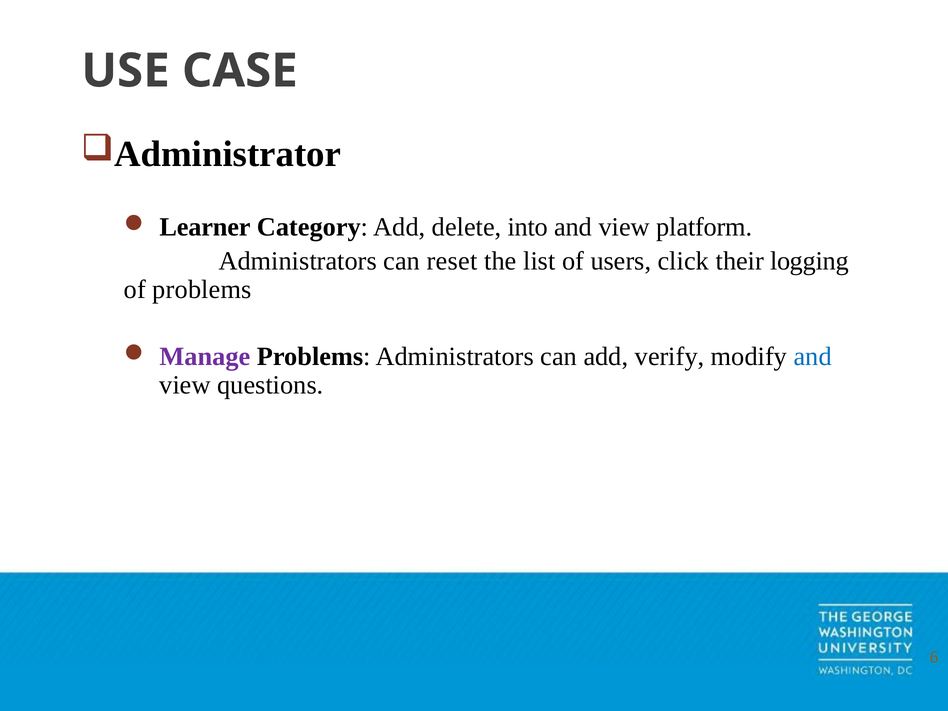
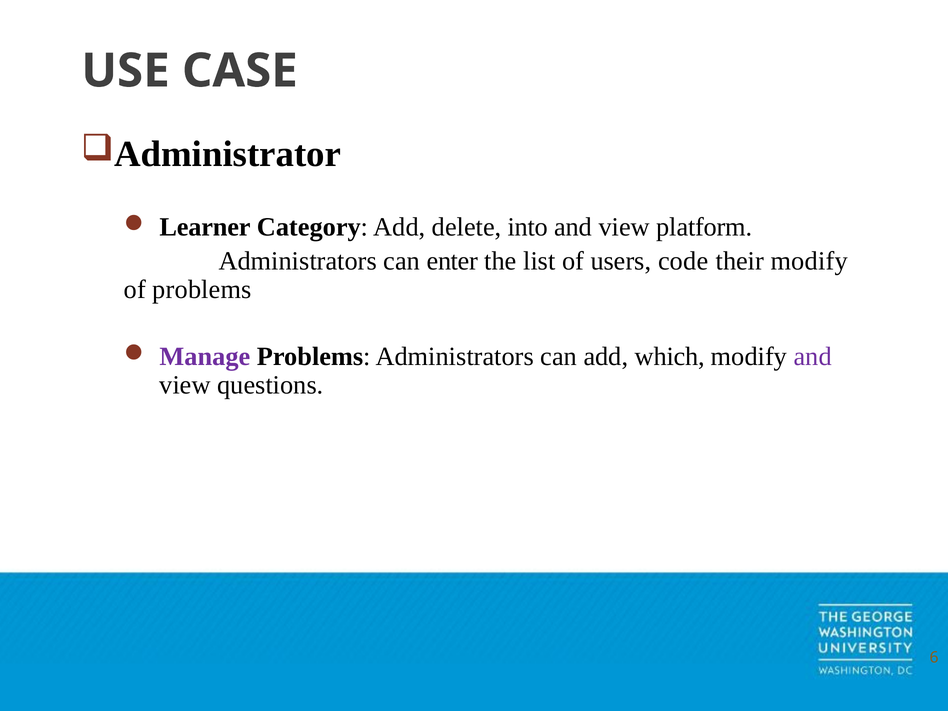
reset: reset -> enter (452, 261)
click: click -> code (683, 261)
their logging: logging -> modify (809, 261)
verify: verify -> which (670, 357)
and colour: blue -> purple (813, 357)
